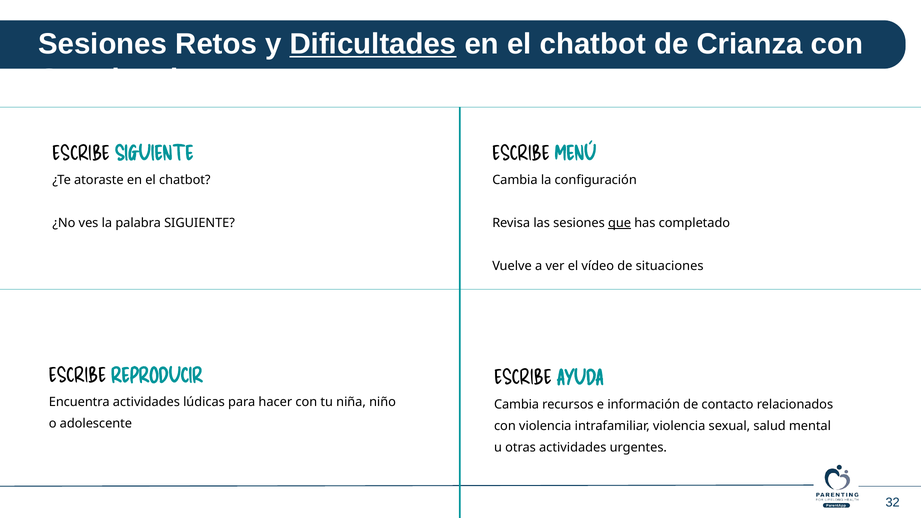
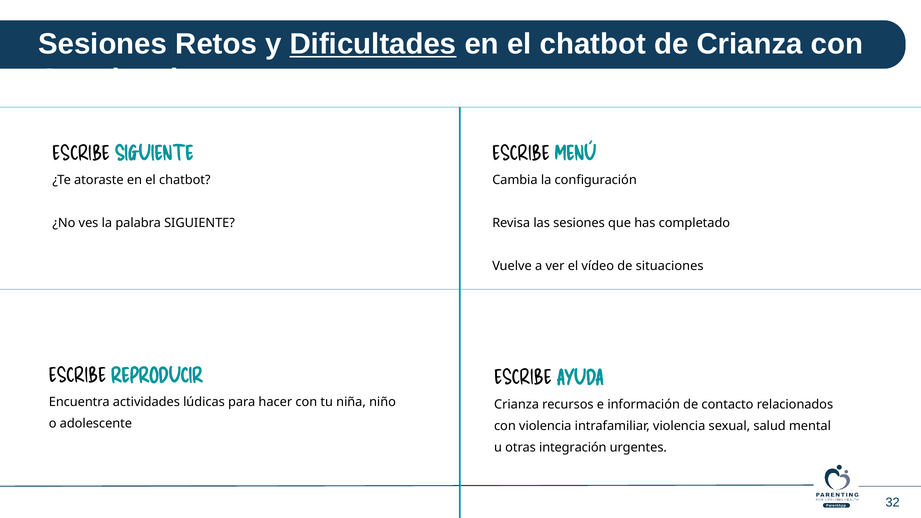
que underline: present -> none (620, 223)
Cambia: Cambia -> Crianza (517, 404)
otras actividades: actividades -> integración (573, 447)
